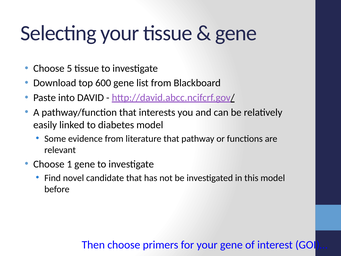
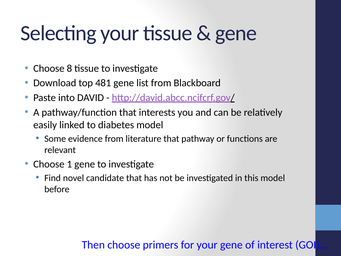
5: 5 -> 8 (69, 68)
600: 600 -> 481 (103, 83)
